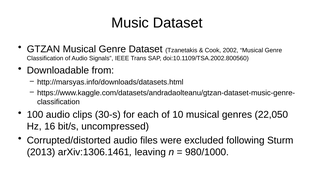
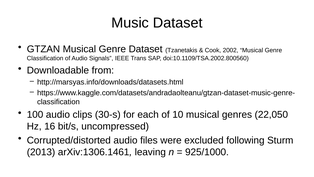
980/1000: 980/1000 -> 925/1000 (207, 152)
